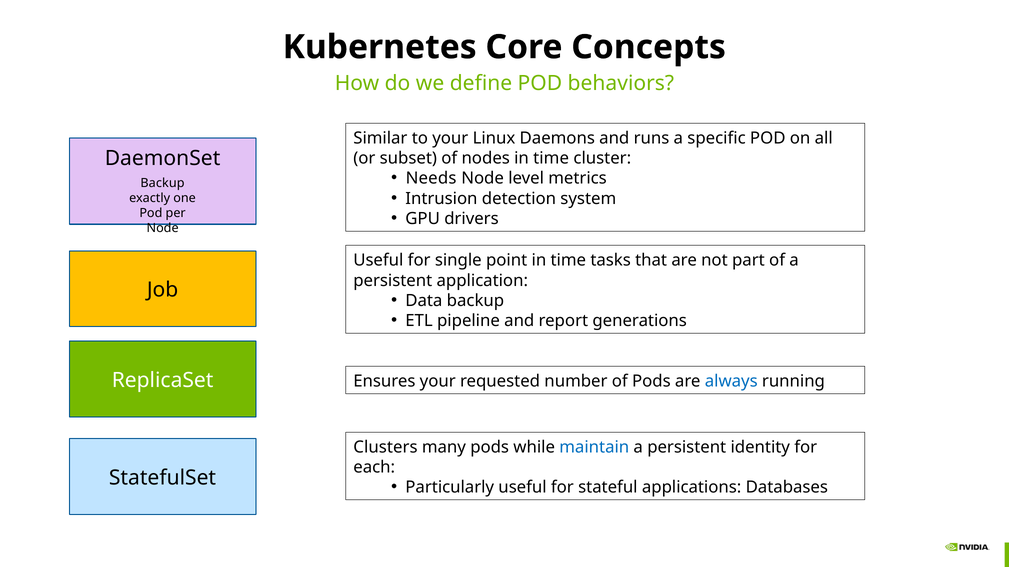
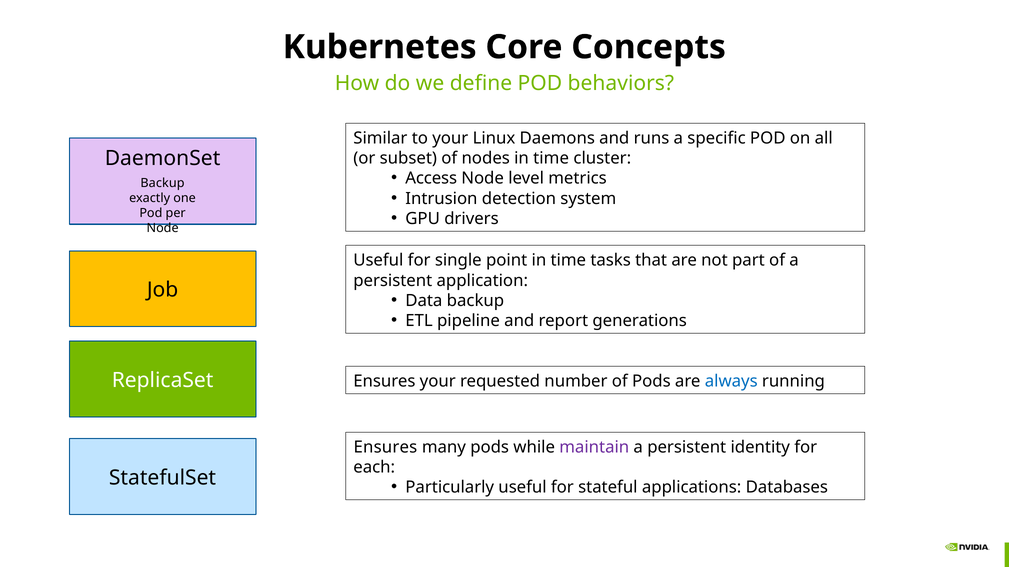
Needs: Needs -> Access (431, 179)
Clusters: Clusters -> Ensures (385, 447)
maintain colour: blue -> purple (594, 447)
